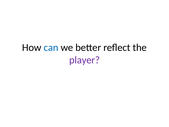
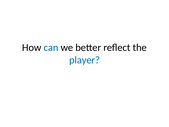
player colour: purple -> blue (85, 60)
